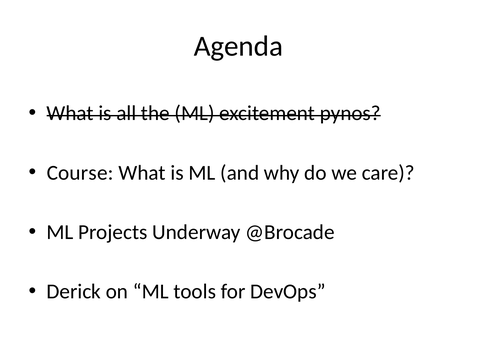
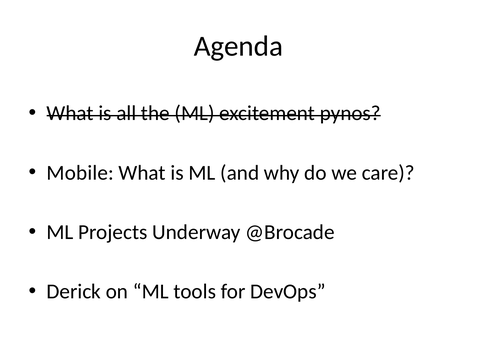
Course: Course -> Mobile (80, 173)
